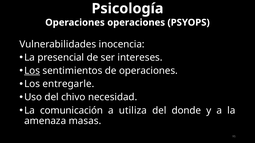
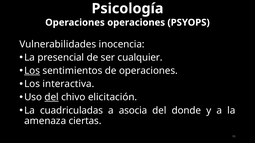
ser intereses: intereses -> cualquier (140, 58)
entregarle: entregarle -> interactiva (68, 84)
del underline: none -> present (52, 97)
necesidad: necesidad -> elicitación (113, 97)
comunicación: comunicación -> cuadriculadas (72, 111)
utiliza: utiliza -> asocia (133, 111)
masas: masas -> ciertas (85, 121)
